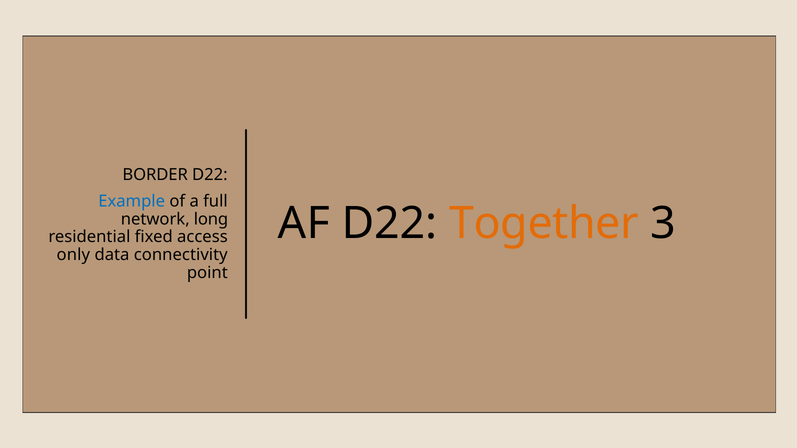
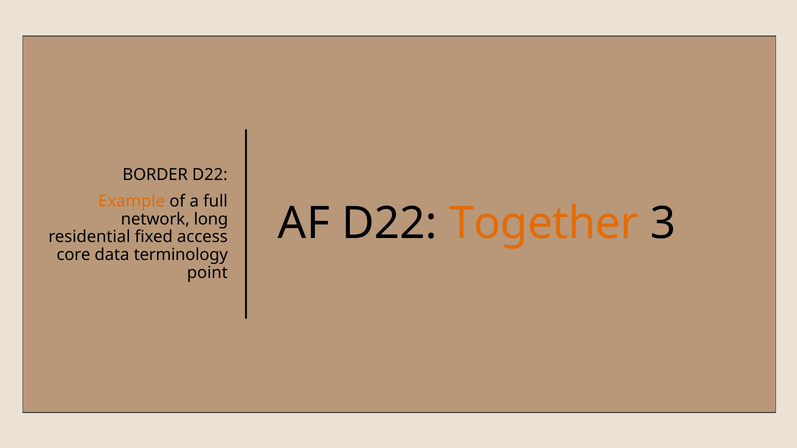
Example colour: blue -> orange (132, 201)
only: only -> core (74, 255)
connectivity: connectivity -> terminology (181, 255)
